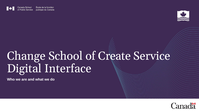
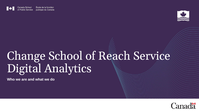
Create: Create -> Reach (114, 56)
Interface: Interface -> Analytics (68, 68)
